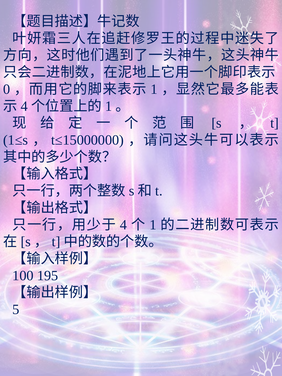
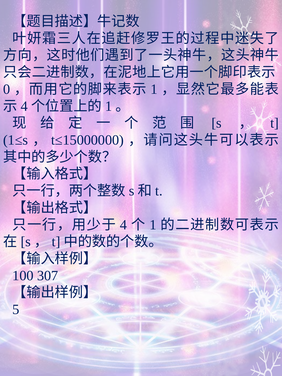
195: 195 -> 307 (48, 276)
